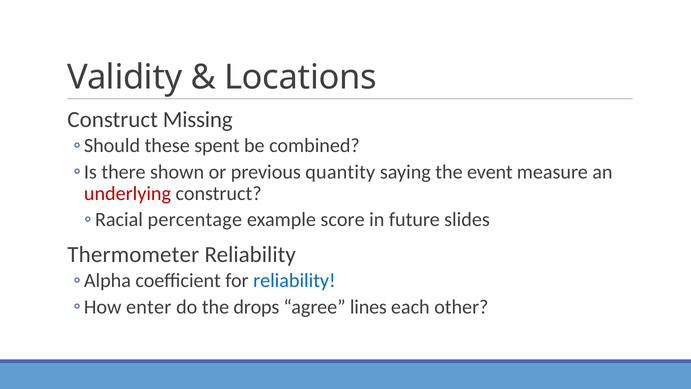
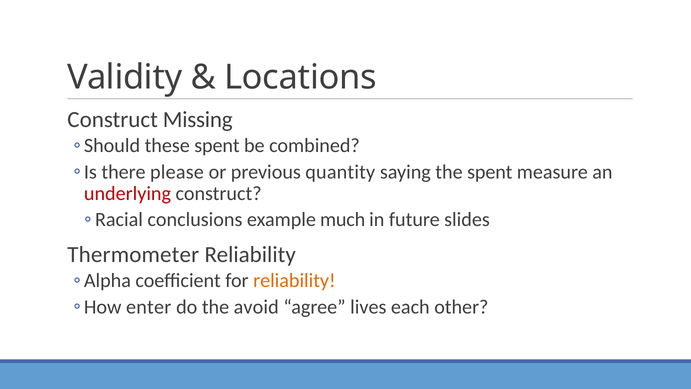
shown: shown -> please (177, 172)
the event: event -> spent (490, 172)
percentage: percentage -> conclusions (195, 220)
score: score -> much (343, 220)
reliability colour: blue -> orange (294, 281)
drops: drops -> avoid (256, 307)
lines: lines -> lives (368, 307)
